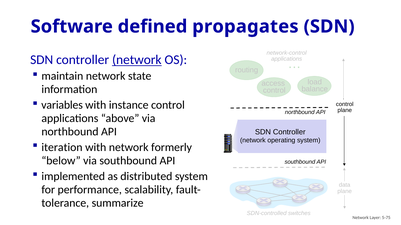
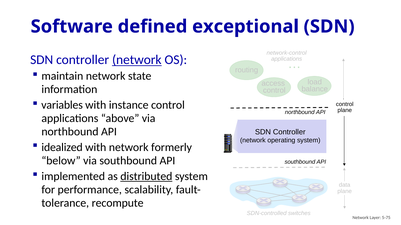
propagates: propagates -> exceptional (245, 27)
iteration: iteration -> idealized (62, 148)
distributed underline: none -> present (146, 177)
summarize: summarize -> recompute (118, 203)
